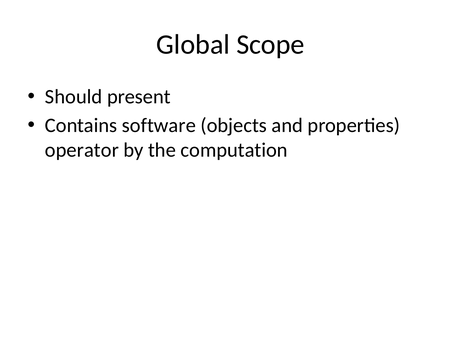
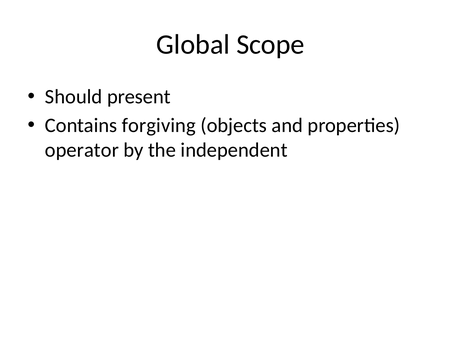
software: software -> forgiving (159, 125)
computation: computation -> independent (234, 150)
